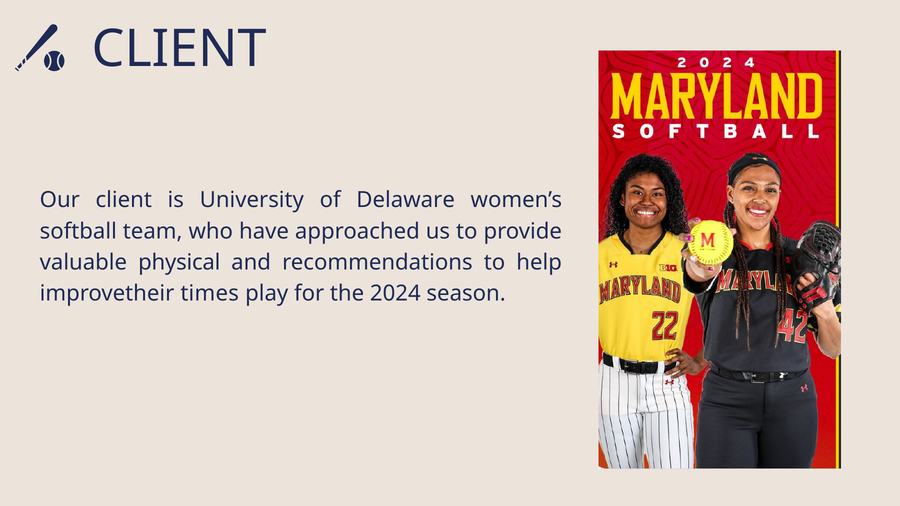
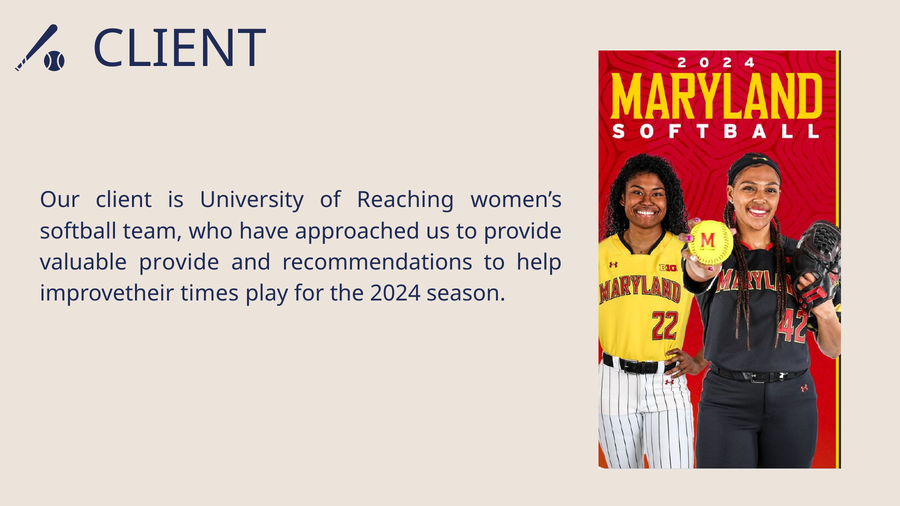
Delaware: Delaware -> Reaching (406, 200)
valuable physical: physical -> provide (179, 263)
